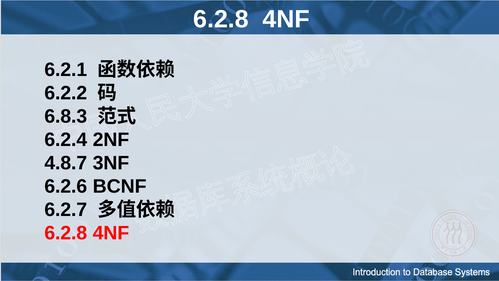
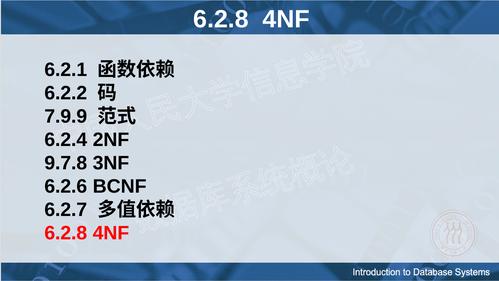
6.8.3: 6.8.3 -> 7.9.9 (66, 116)
4.8.7: 4.8.7 -> 9.7.8 (66, 163)
